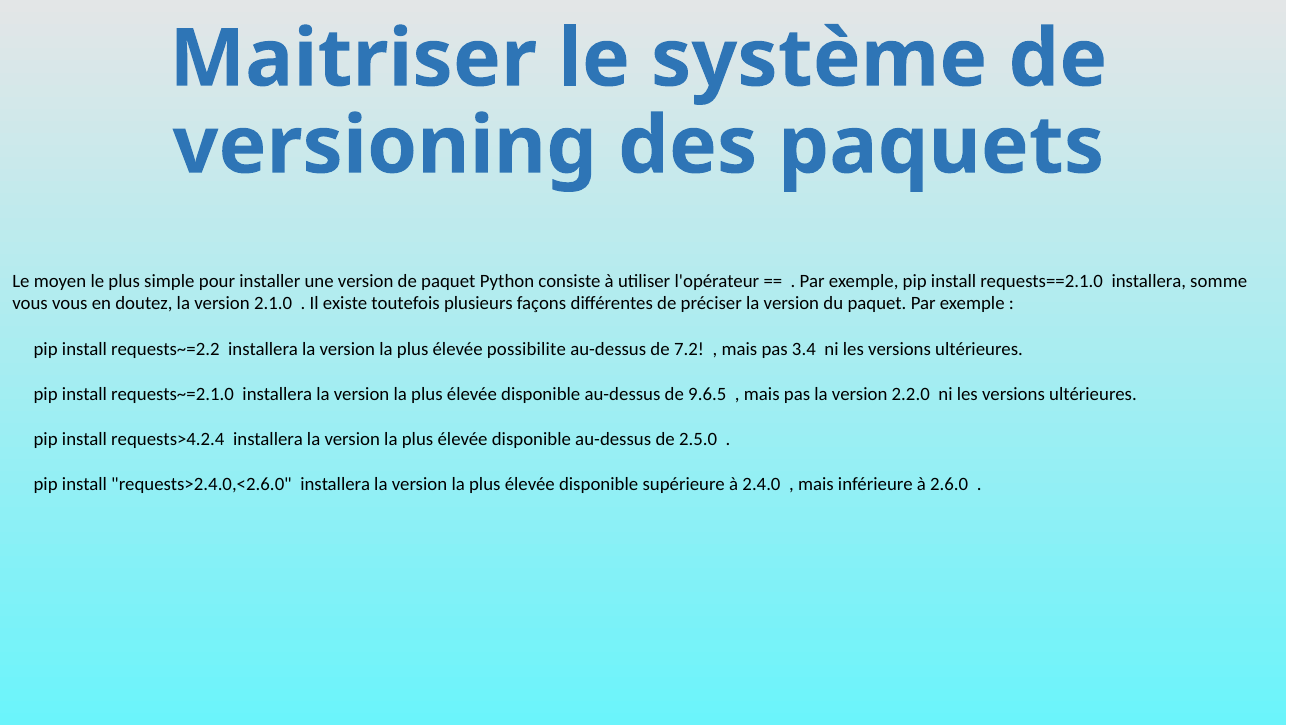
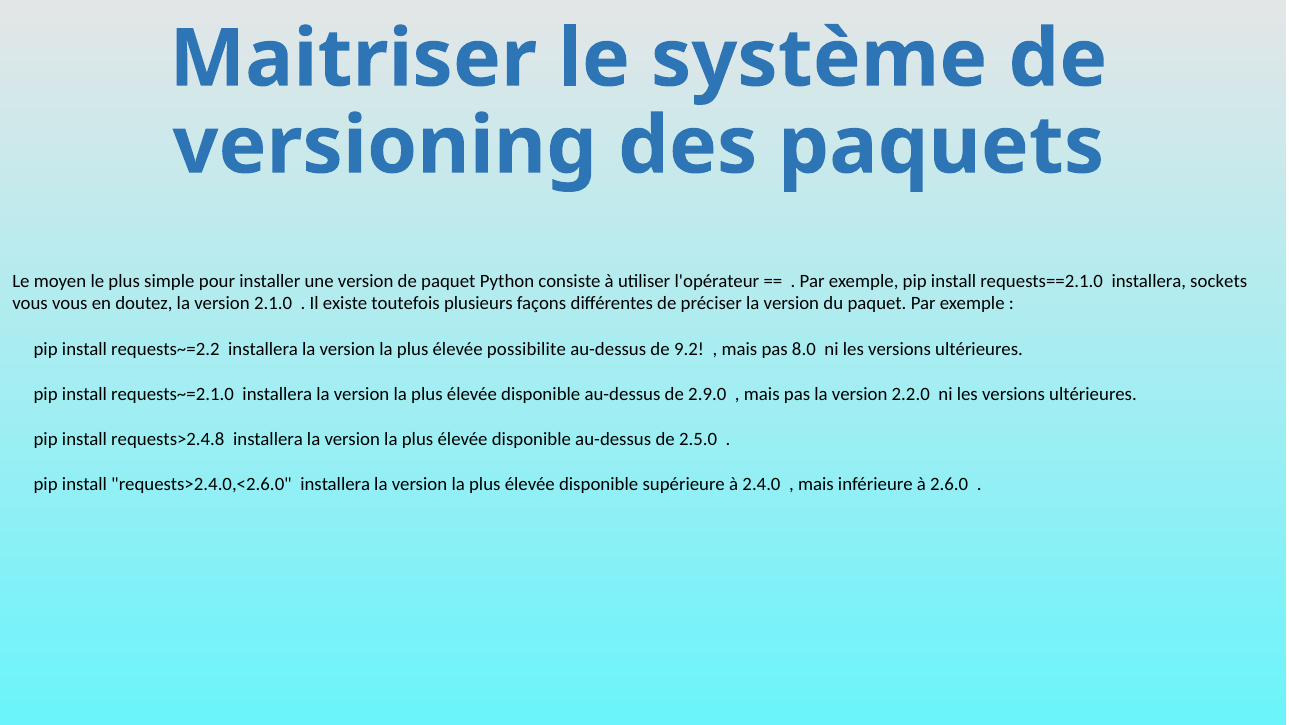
somme: somme -> sockets (1219, 281)
7.2: 7.2 -> 9.2 (689, 349)
3.4: 3.4 -> 8.0 (804, 349)
9.6.5: 9.6.5 -> 2.9.0 (707, 394)
requests>4.2.4: requests>4.2.4 -> requests>2.4.8 (168, 439)
